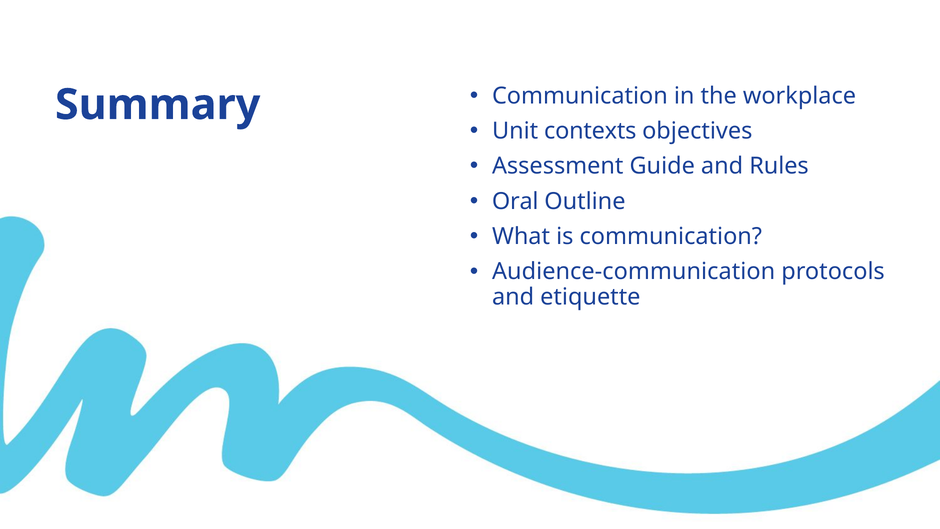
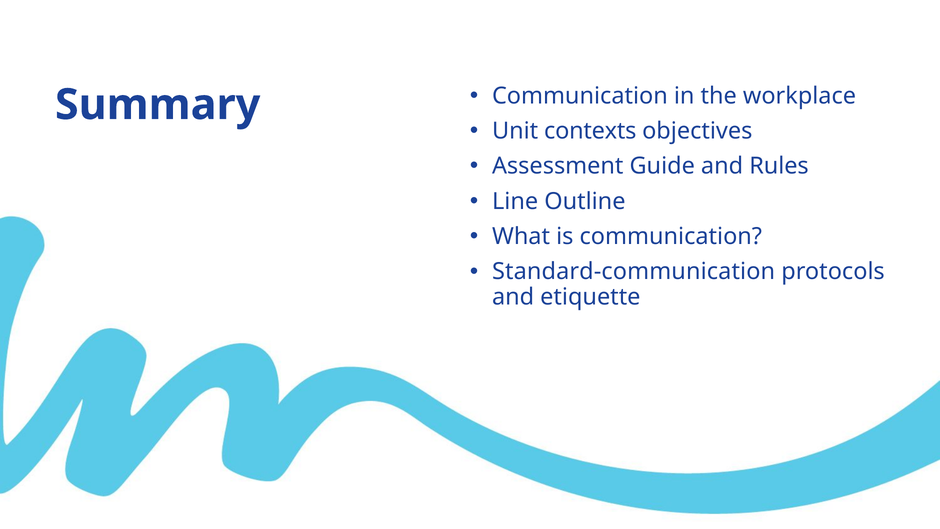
Oral: Oral -> Line (515, 201)
Audience-communication: Audience-communication -> Standard-communication (634, 272)
